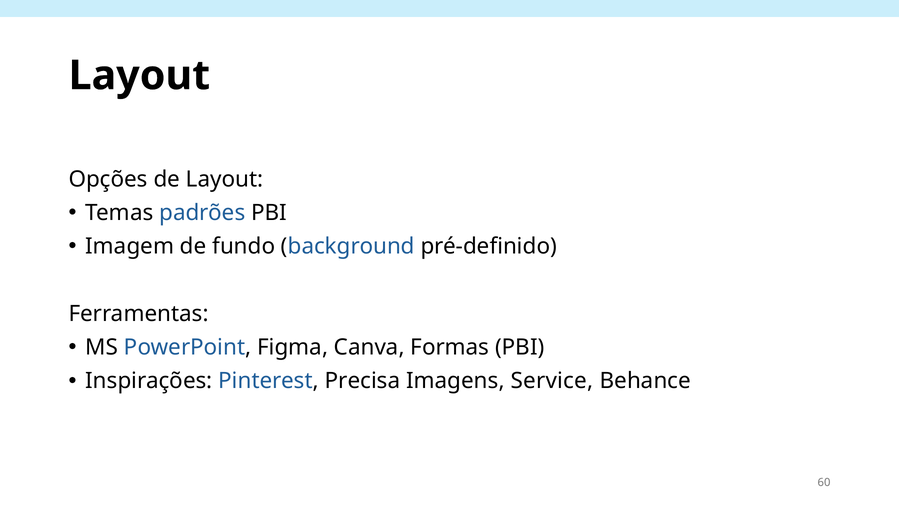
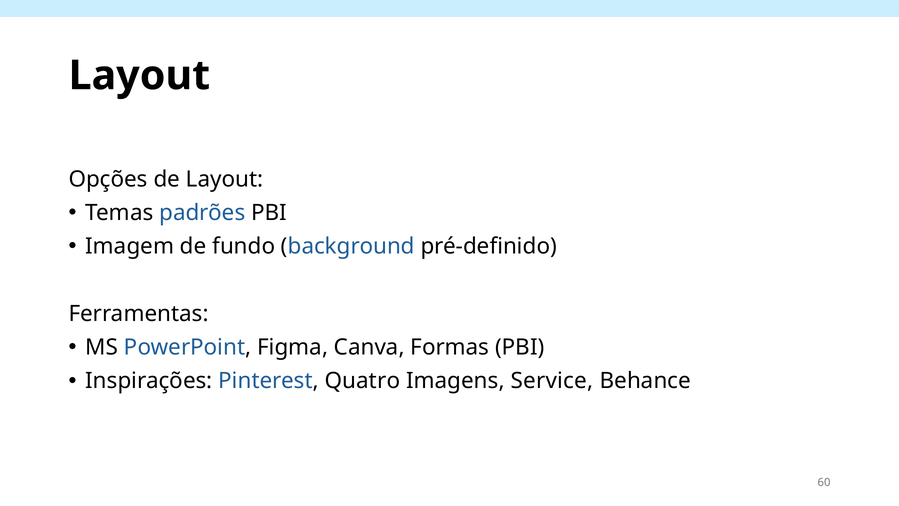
Precisa: Precisa -> Quatro (362, 381)
